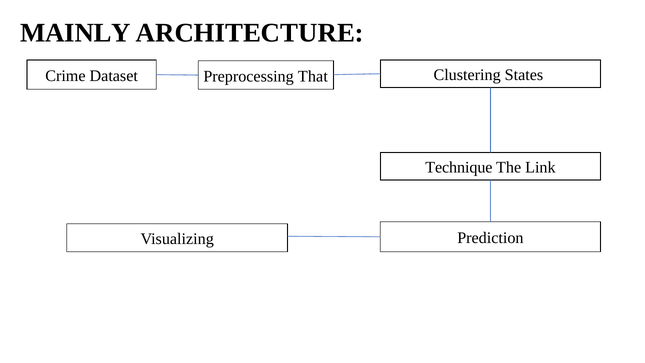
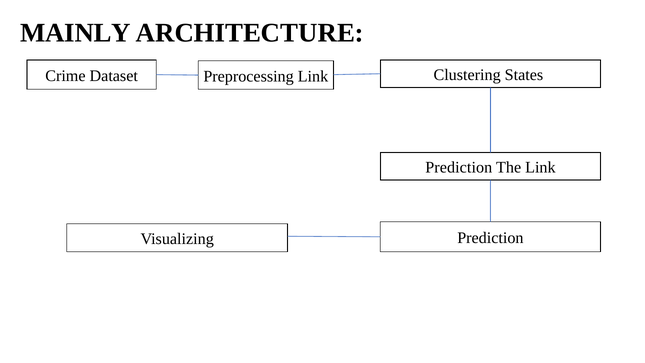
Preprocessing That: That -> Link (313, 76)
Technique: Technique -> Prediction (459, 167)
